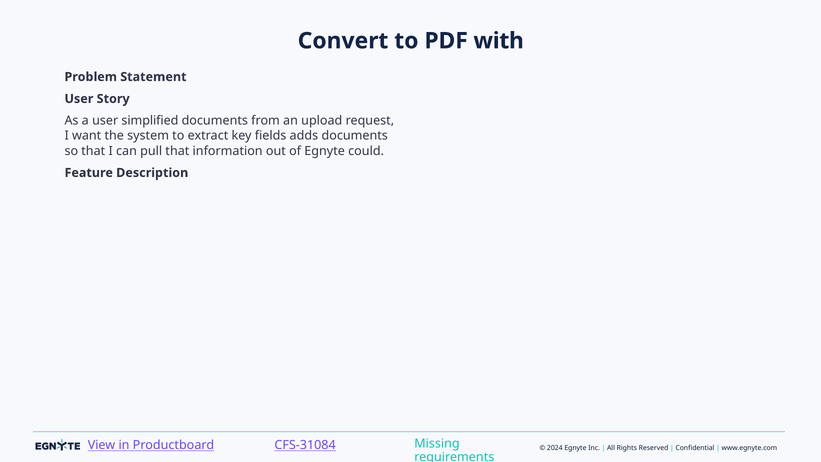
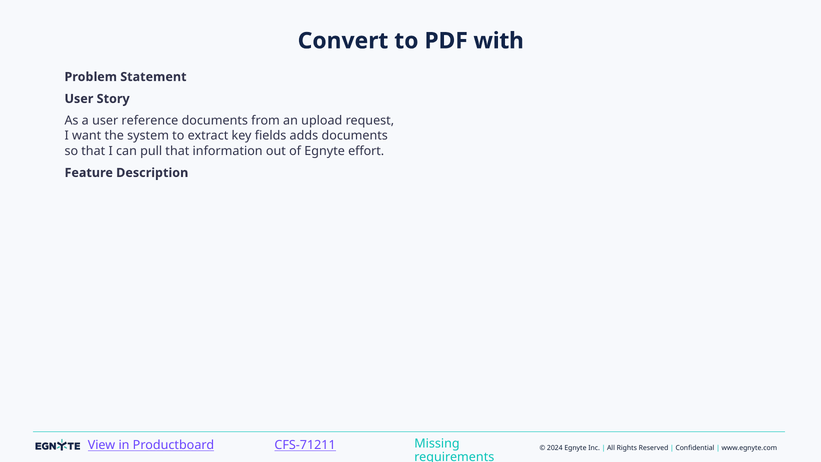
simplified: simplified -> reference (150, 121)
could: could -> effort (366, 151)
CFS-31084: CFS-31084 -> CFS-71211 (305, 445)
